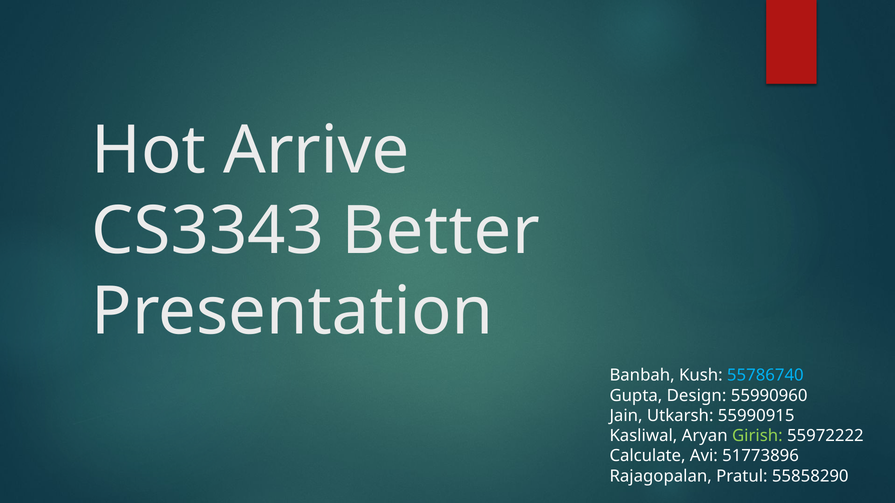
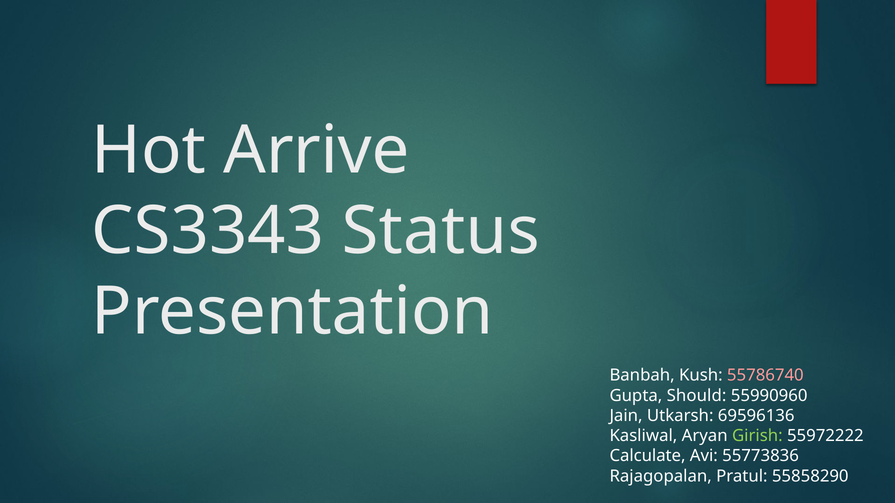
Better: Better -> Status (441, 231)
55786740 colour: light blue -> pink (765, 376)
Design: Design -> Should (697, 396)
55990915: 55990915 -> 69596136 (756, 416)
51773896: 51773896 -> 55773836 (761, 456)
